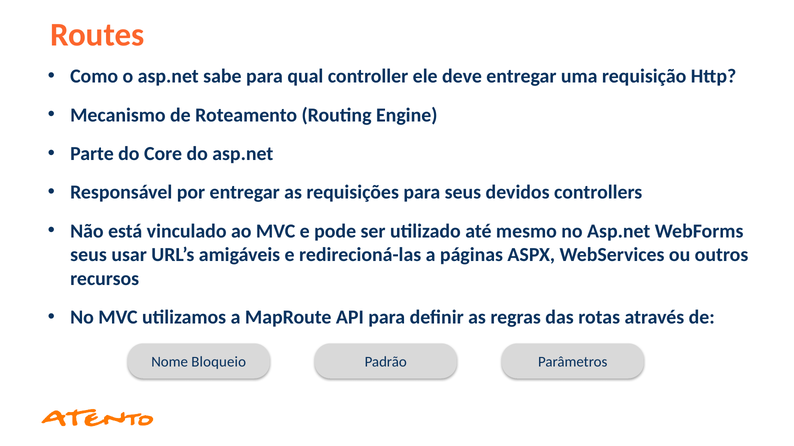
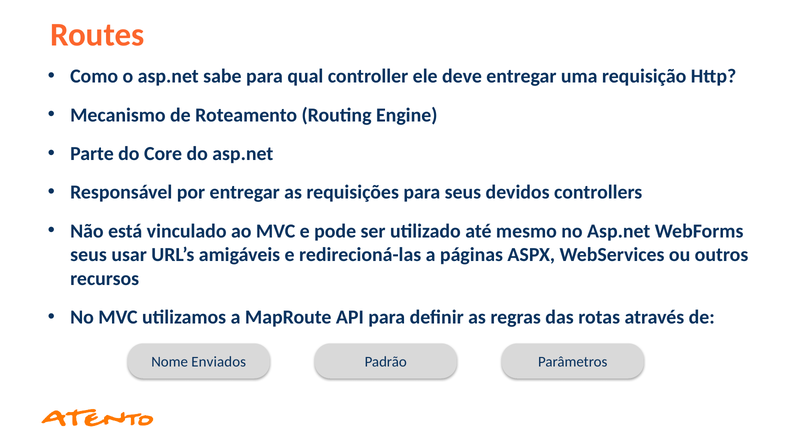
Bloqueio: Bloqueio -> Enviados (219, 362)
